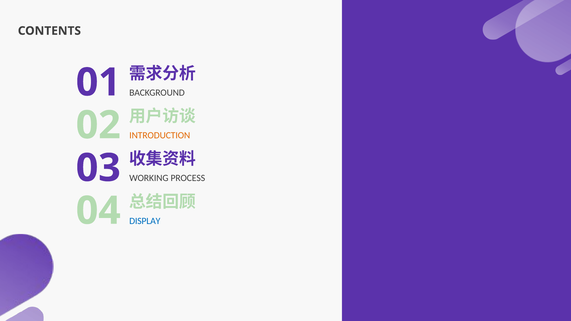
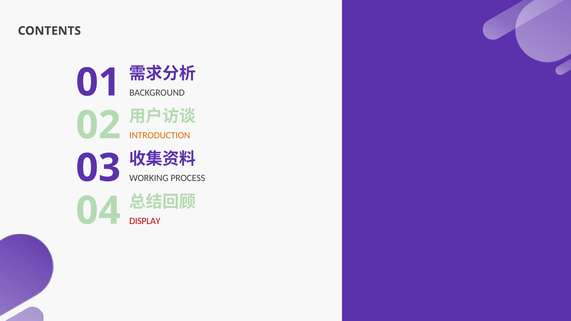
DISPLAY colour: blue -> red (145, 221)
